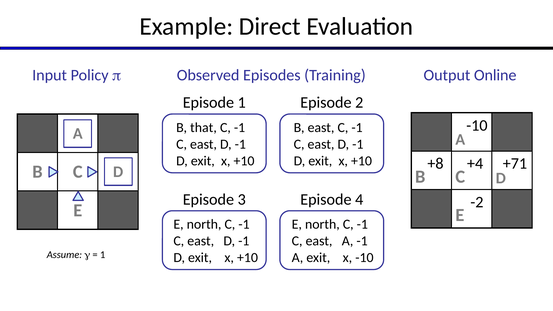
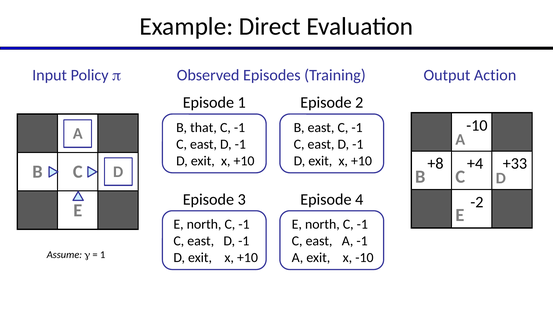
Online: Online -> Action (495, 75)
+71: +71 -> +33 (515, 164)
